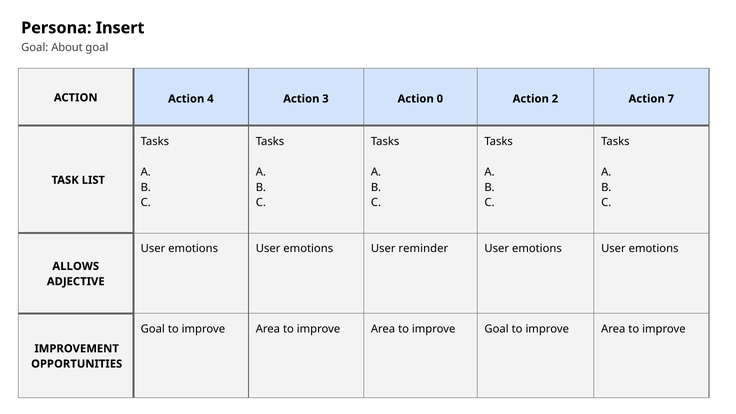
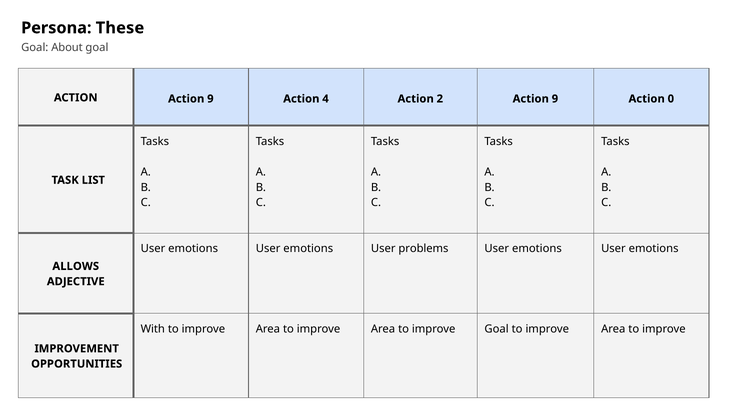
Insert: Insert -> These (120, 28)
ACTION Action 4: 4 -> 9 (210, 99)
3: 3 -> 4 (325, 99)
0: 0 -> 2 (440, 99)
2: 2 -> 9 (555, 99)
7: 7 -> 0 (671, 99)
reminder: reminder -> problems (423, 249)
Goal: Goal -> With (153, 329)
